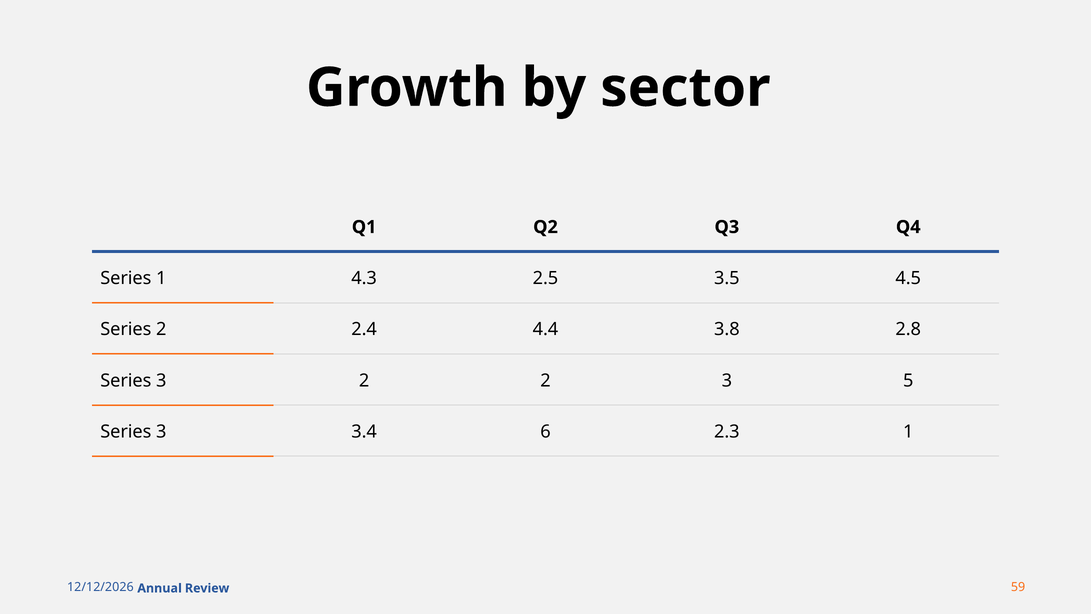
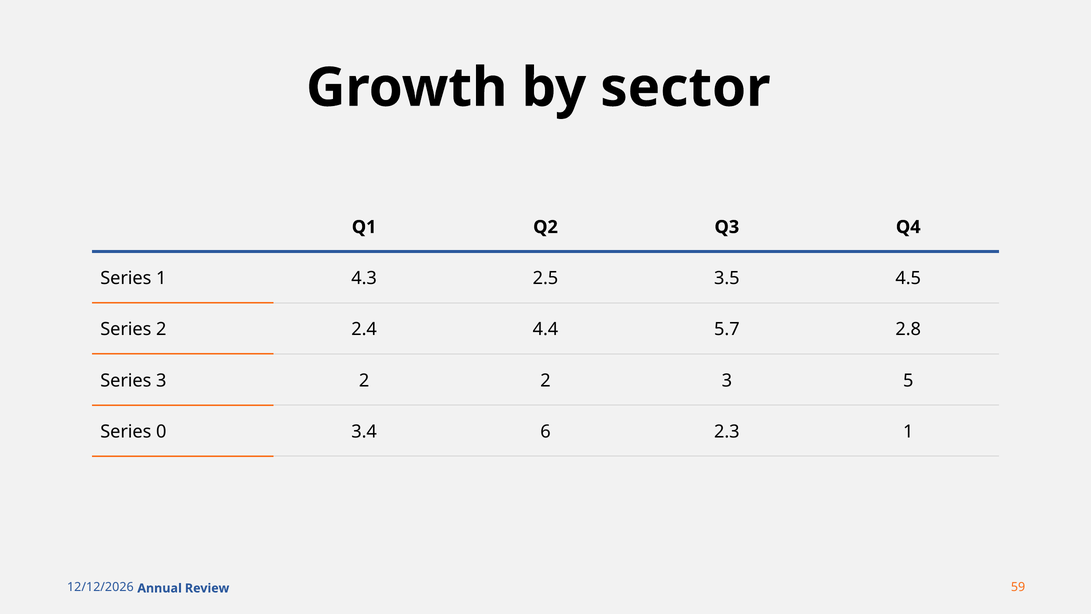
3.8: 3.8 -> 5.7 (727, 329)
3: 3 -> 0 (161, 431)
